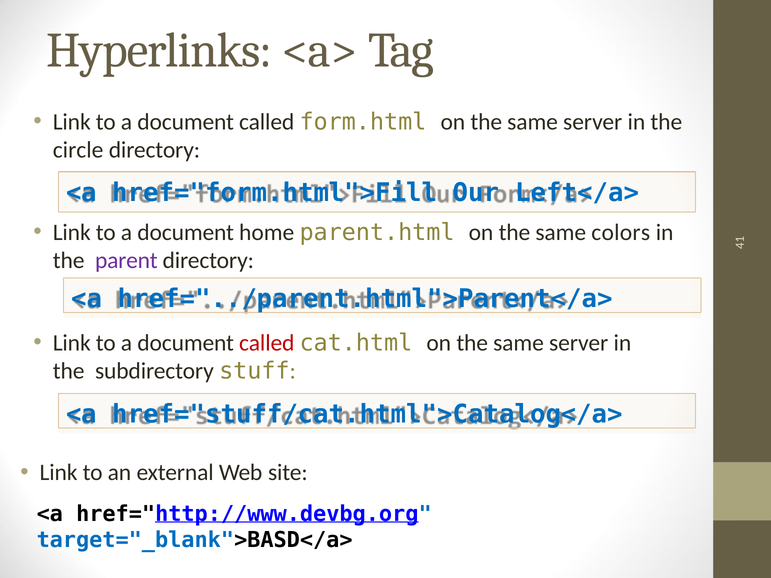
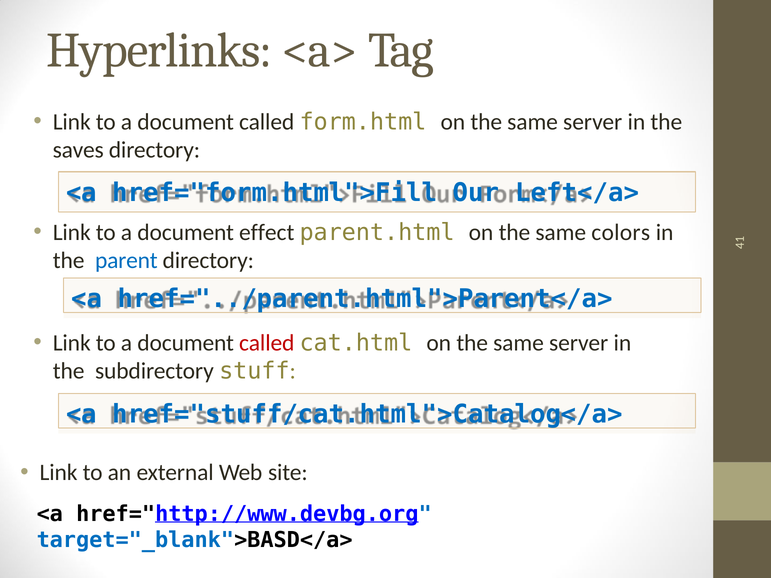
circle: circle -> saves (78, 150)
home: home -> effect (267, 233)
parent colour: purple -> blue (126, 261)
